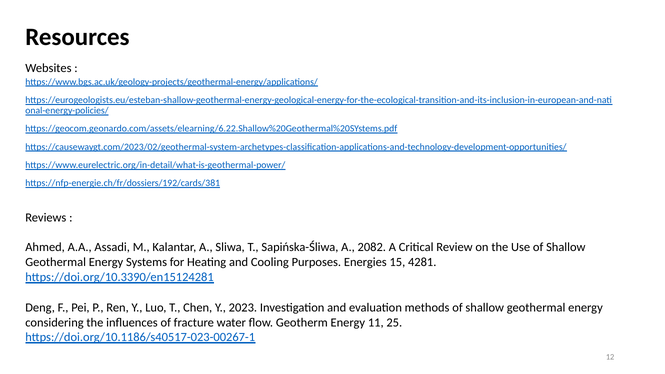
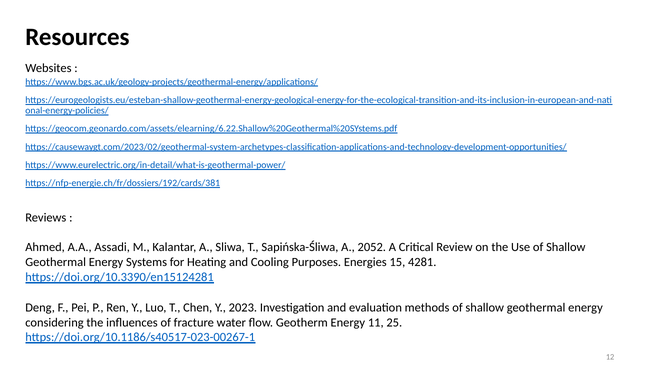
2082: 2082 -> 2052 (372, 247)
